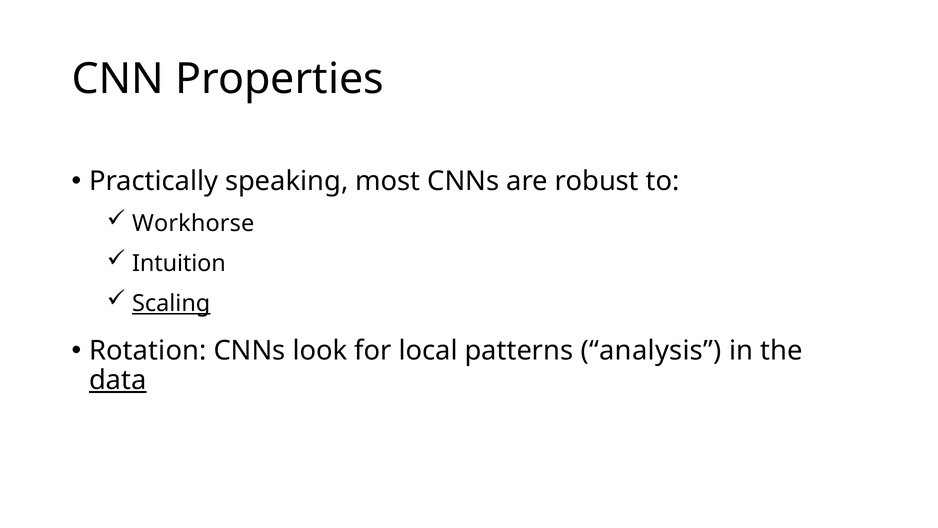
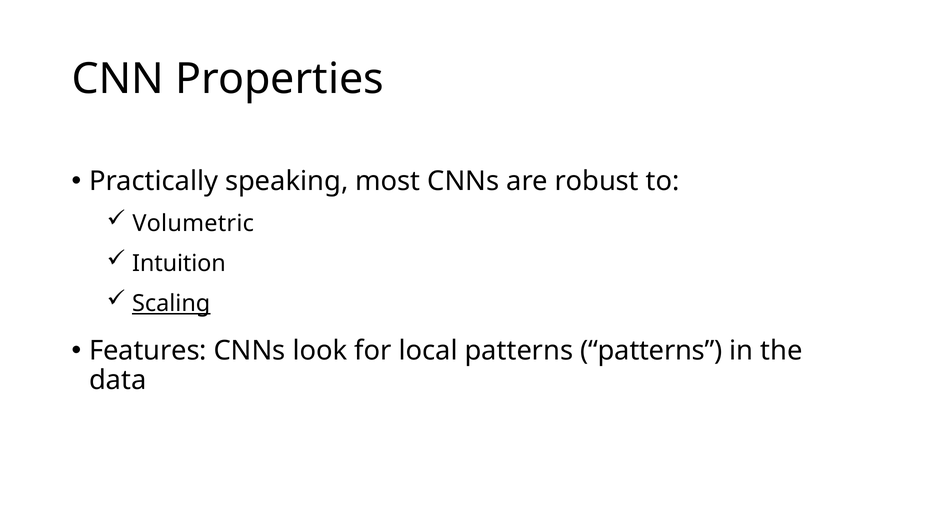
Workhorse: Workhorse -> Volumetric (193, 223)
Rotation: Rotation -> Features (148, 350)
patterns analysis: analysis -> patterns (651, 350)
data underline: present -> none (118, 380)
